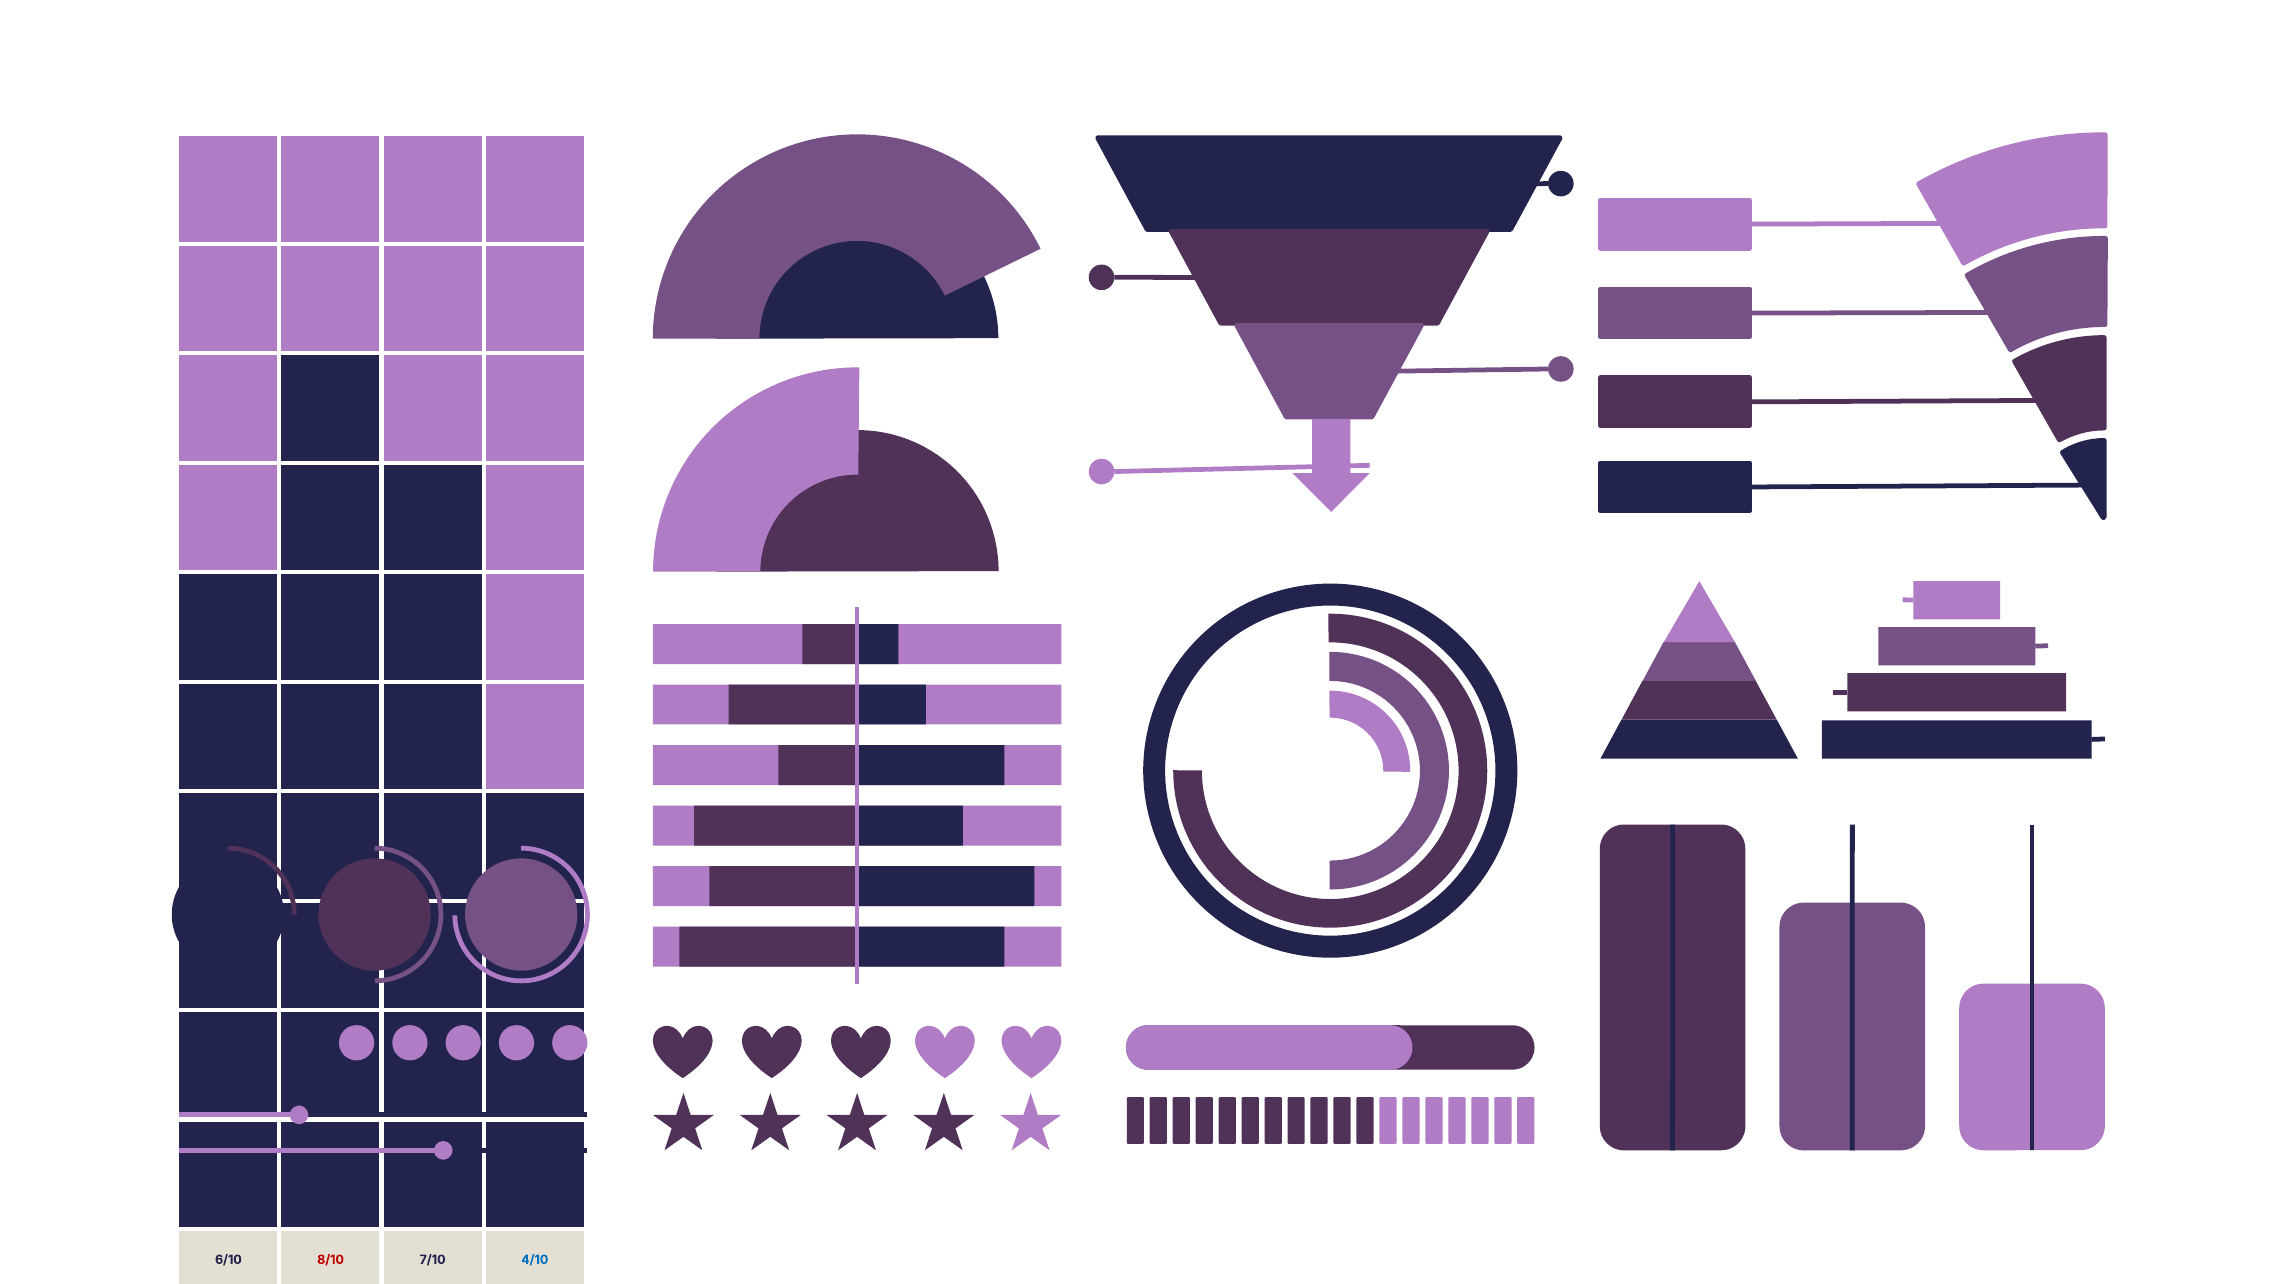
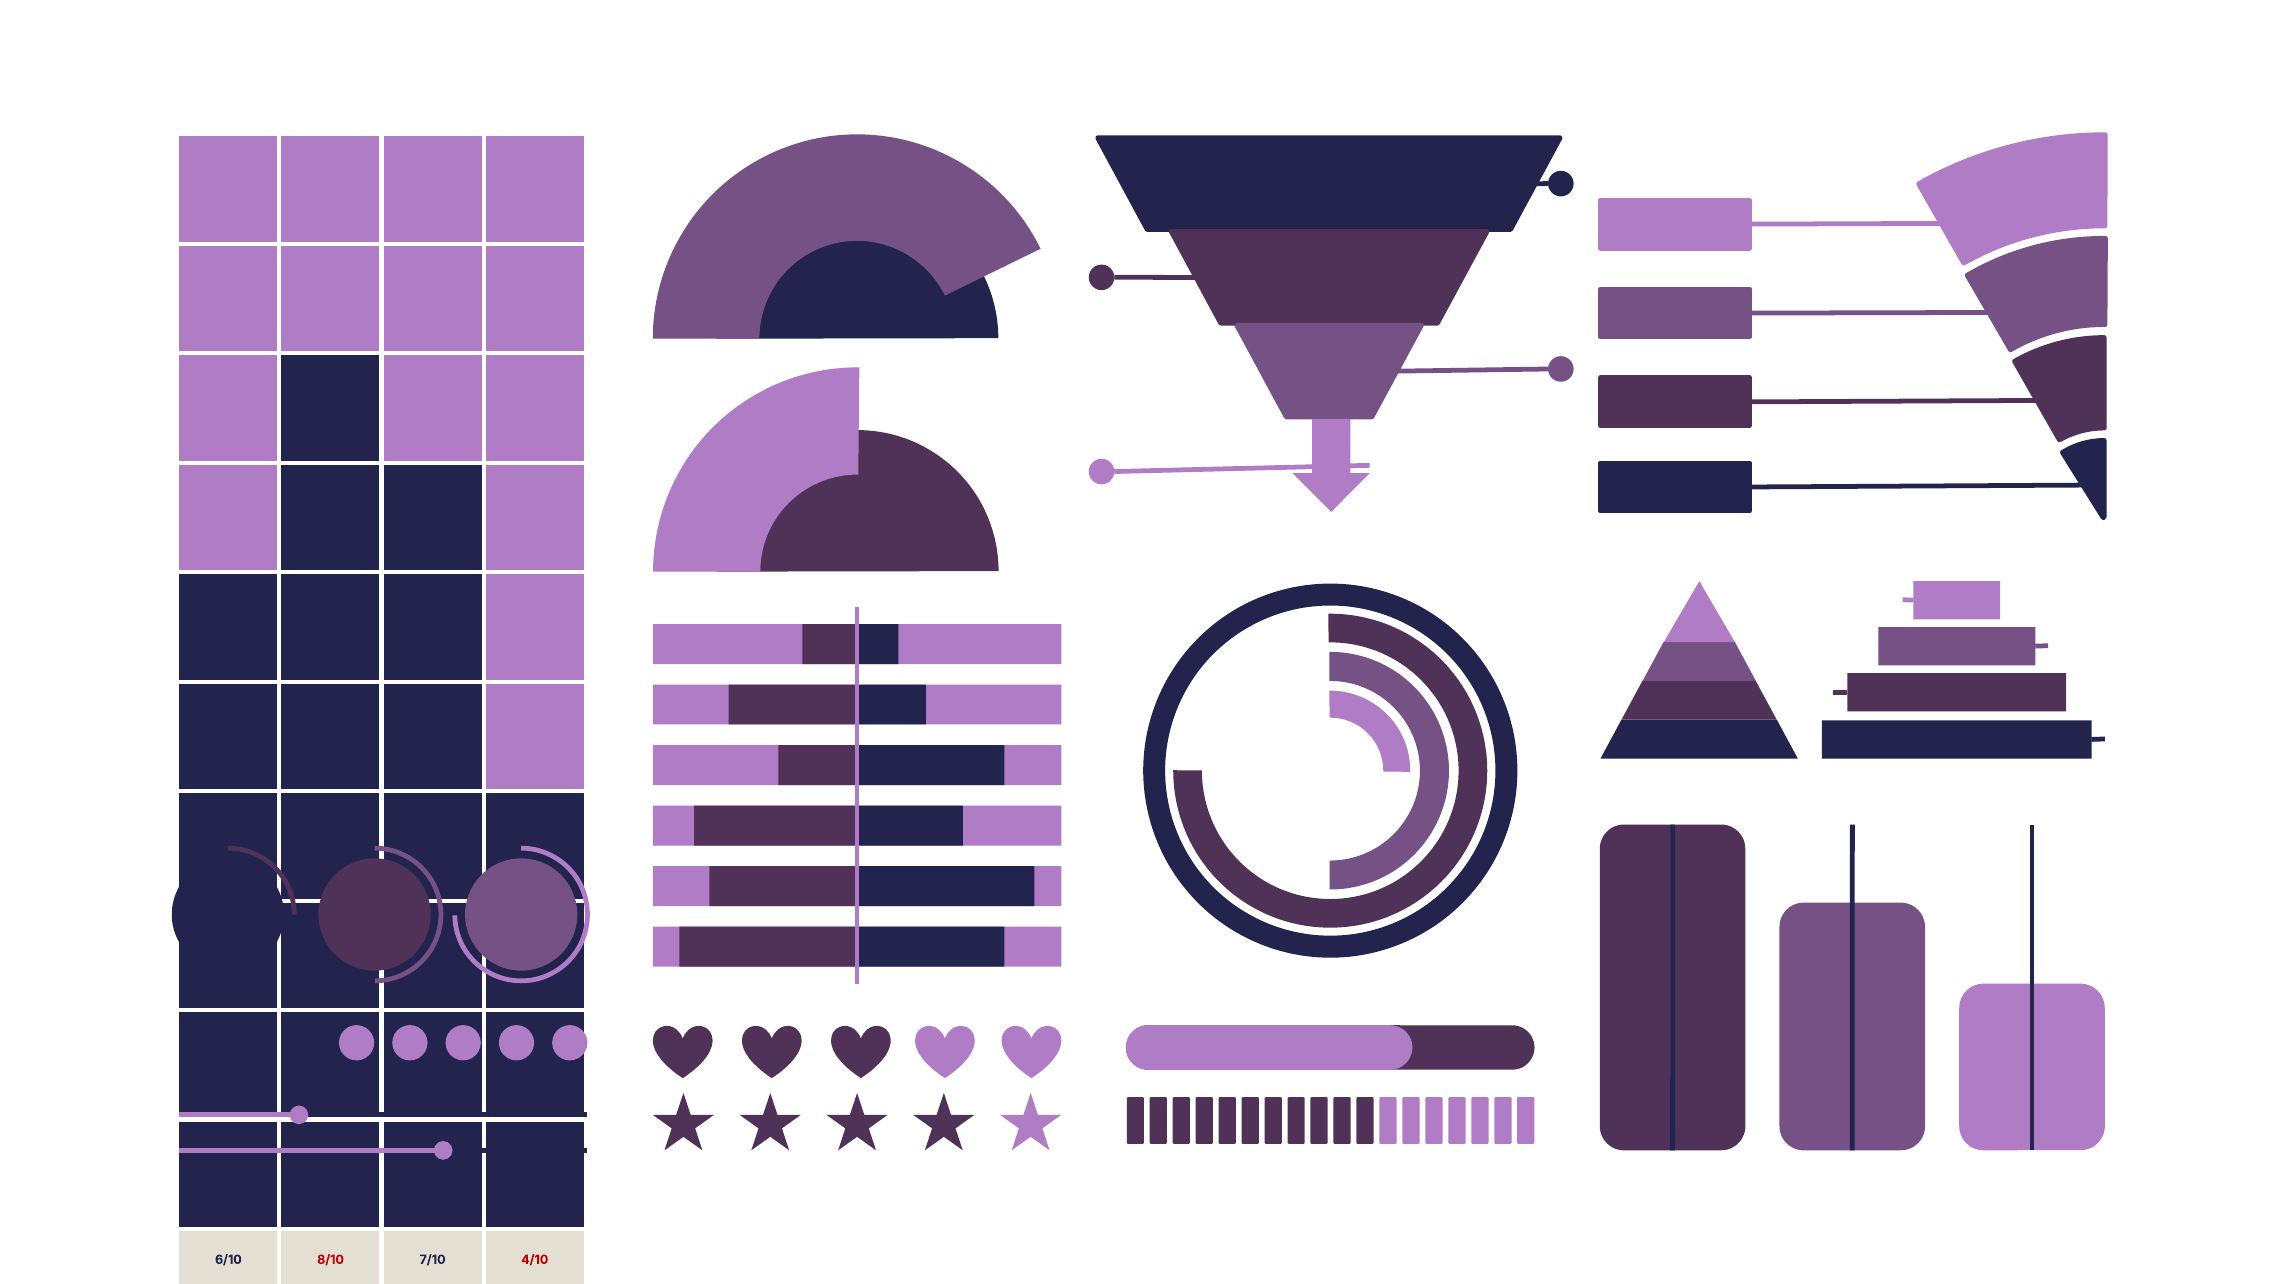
4/10 colour: blue -> red (535, 1260)
